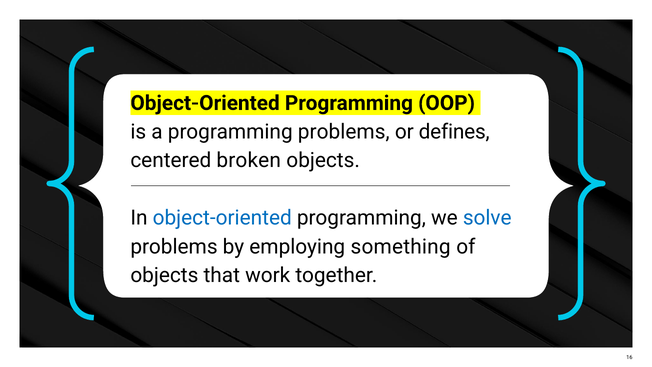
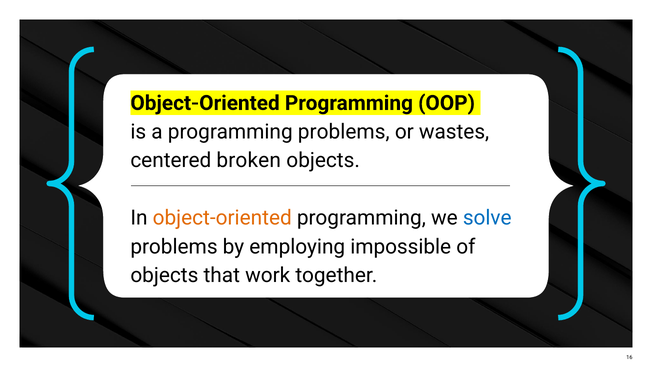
defines: defines -> wastes (454, 132)
object-oriented colour: blue -> orange (222, 218)
something: something -> impossible (401, 246)
